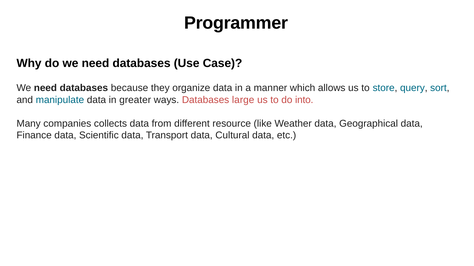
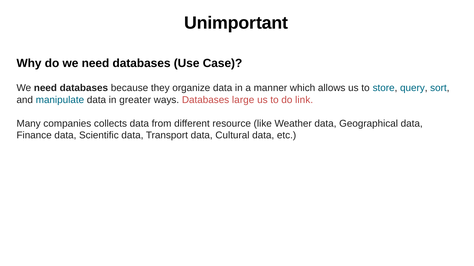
Programmer: Programmer -> Unimportant (236, 23)
into: into -> link (304, 100)
